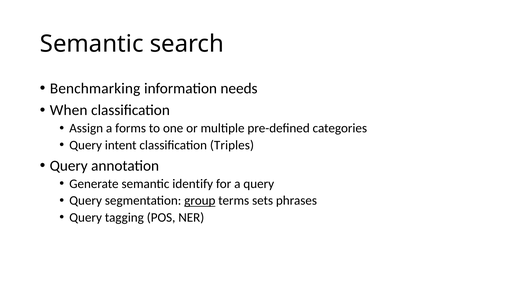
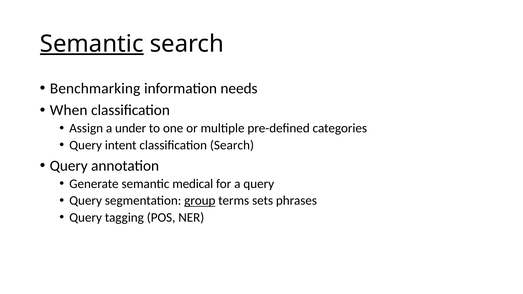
Semantic underline: none -> present (92, 44)
forms: forms -> under (131, 128)
classification Triples: Triples -> Search (232, 145)
identify: identify -> medical (193, 184)
